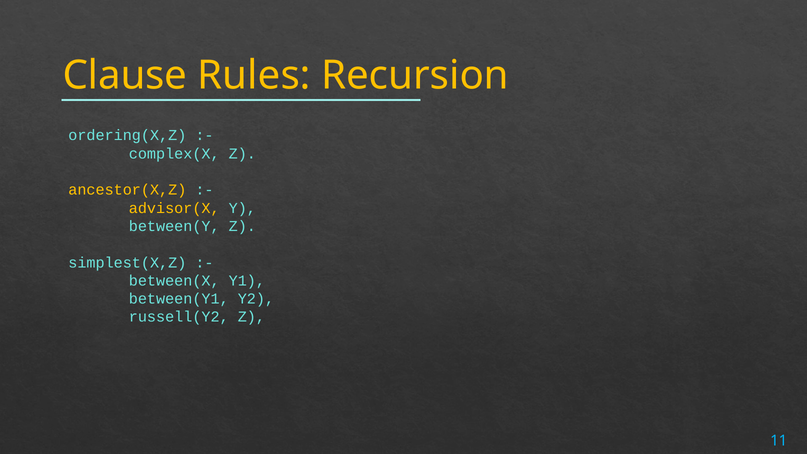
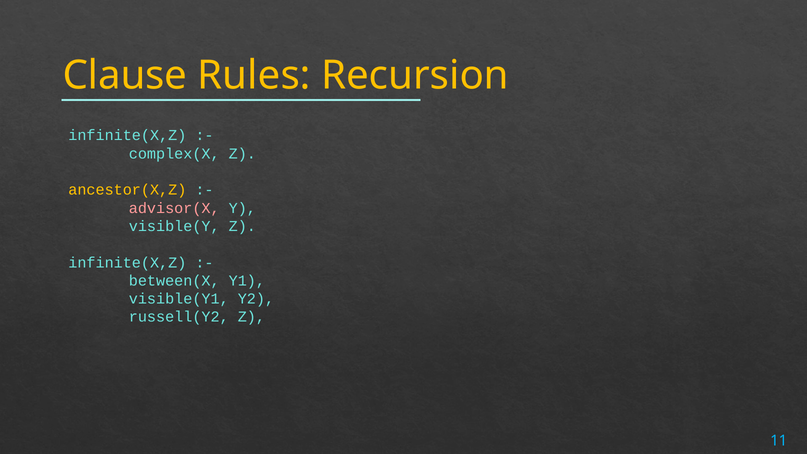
ordering(X,Z: ordering(X,Z -> infinite(X,Z (127, 135)
advisor(X colour: yellow -> pink (174, 208)
between(Y: between(Y -> visible(Y (174, 226)
simplest(X,Z: simplest(X,Z -> infinite(X,Z (127, 262)
between(Y1: between(Y1 -> visible(Y1 (179, 299)
